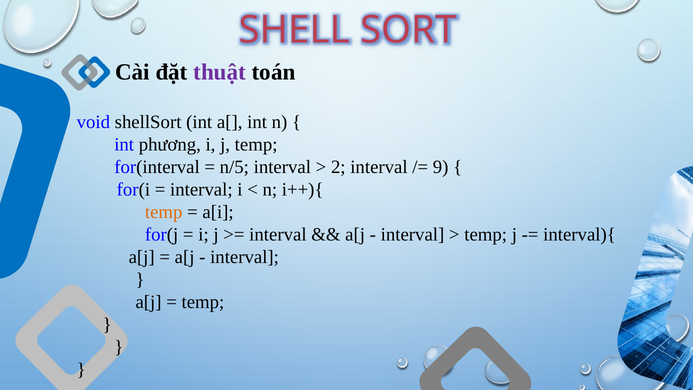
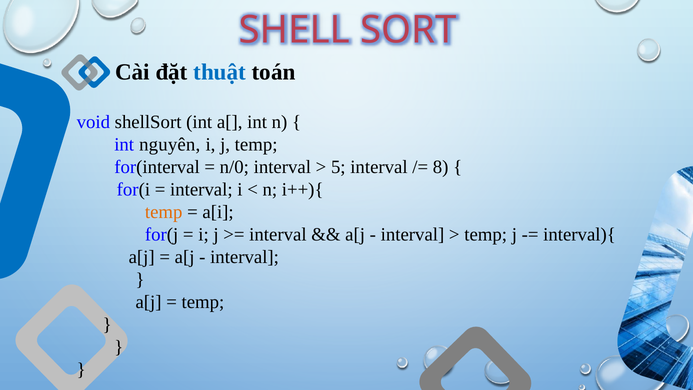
thuật colour: purple -> blue (220, 72)
phương: phương -> nguyên (170, 145)
n/5: n/5 -> n/0 (234, 167)
2: 2 -> 5 (338, 167)
9: 9 -> 8 (441, 167)
